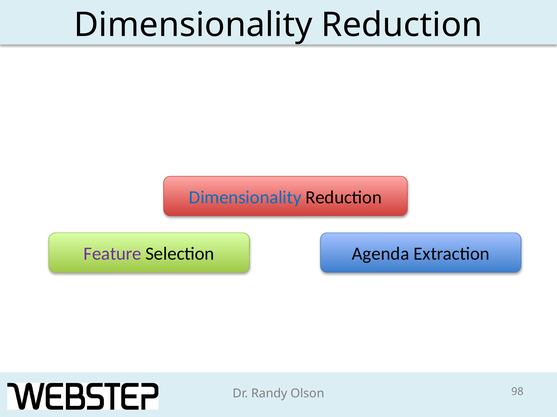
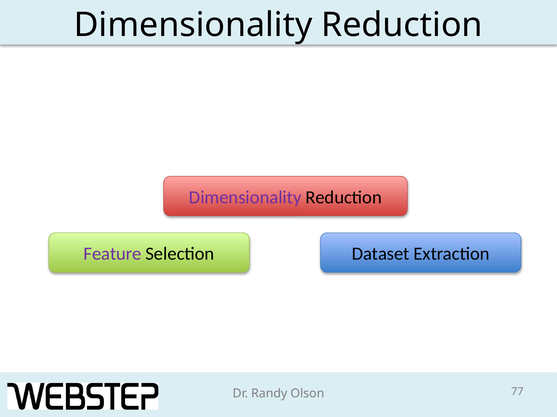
Dimensionality colour: blue -> purple (245, 198)
Agenda: Agenda -> Dataset (381, 254)
98: 98 -> 77 (517, 392)
